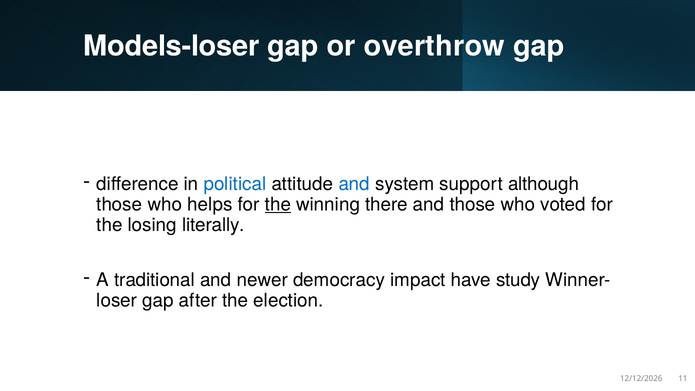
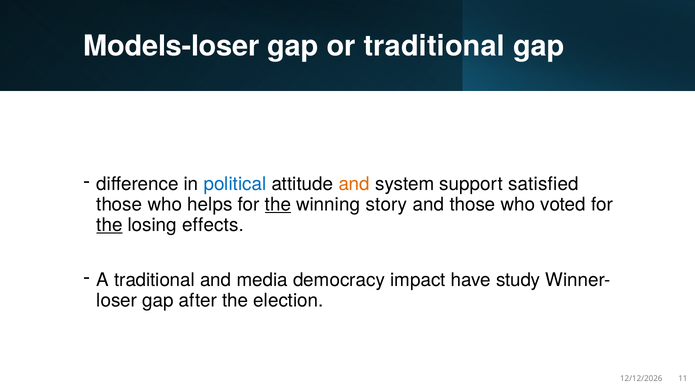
or overthrow: overthrow -> traditional (434, 46)
and colour: blue -> orange (354, 184)
although: although -> satisfied (543, 184)
there: there -> story (386, 205)
the underline: none -> present (109, 225)
literally: literally -> effects (213, 225)
newer: newer -> media (262, 280)
